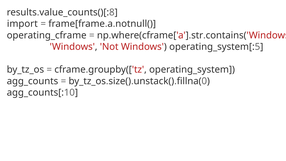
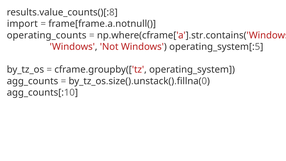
operating_cframe: operating_cframe -> operating_counts (47, 35)
